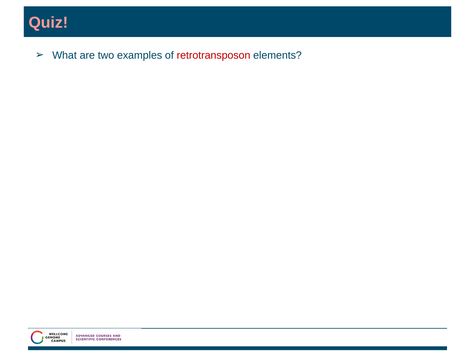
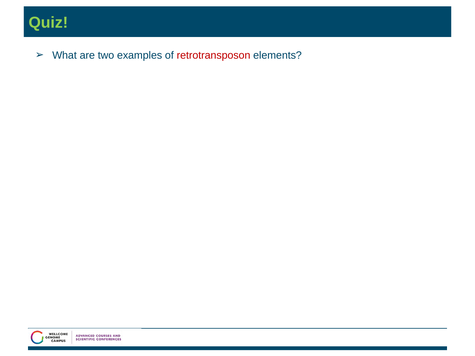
Quiz colour: pink -> light green (48, 23)
